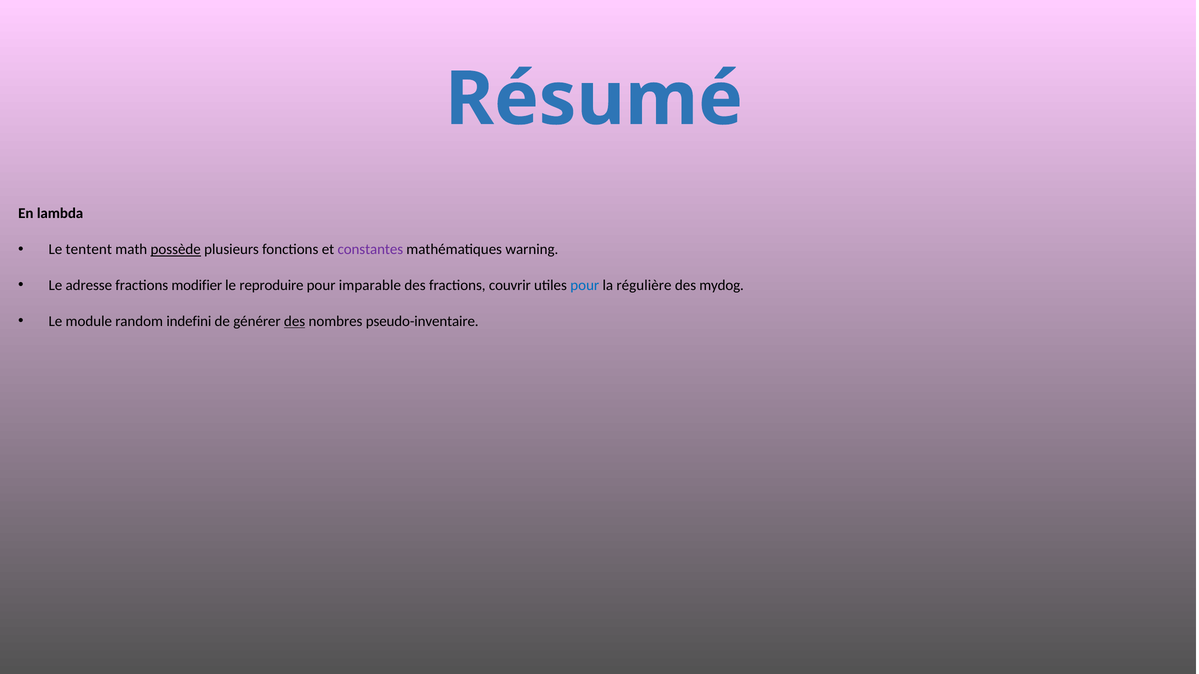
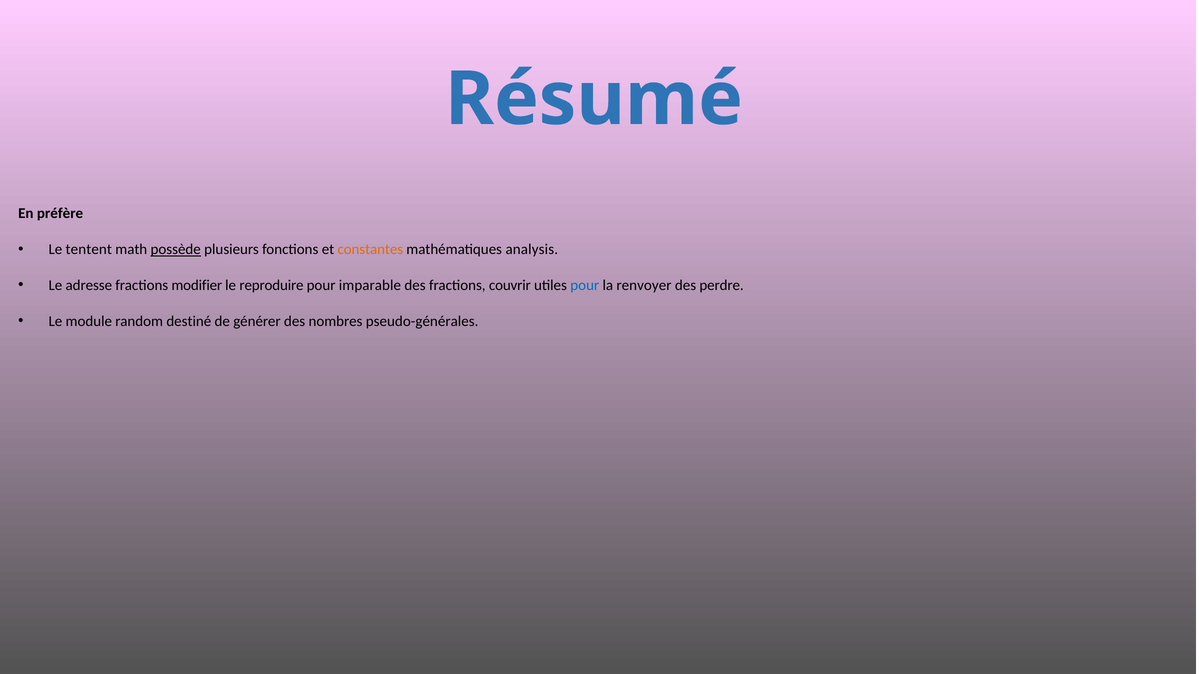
lambda: lambda -> préfère (60, 214)
constantes colour: purple -> orange (370, 250)
warning: warning -> analysis (532, 250)
régulière: régulière -> renvoyer (644, 286)
mydog: mydog -> perdre (722, 286)
indefini: indefini -> destiné (189, 322)
des underline: present -> none (295, 322)
pseudo-inventaire: pseudo-inventaire -> pseudo-générales (422, 322)
